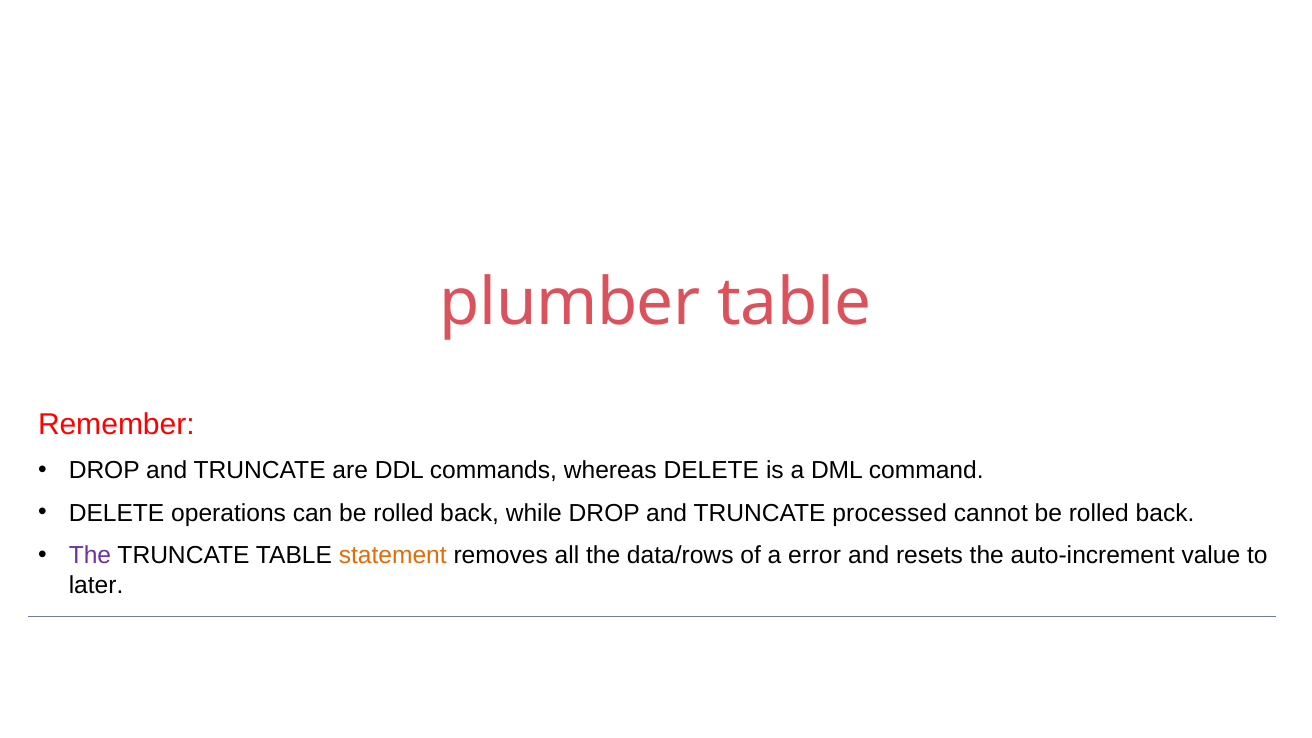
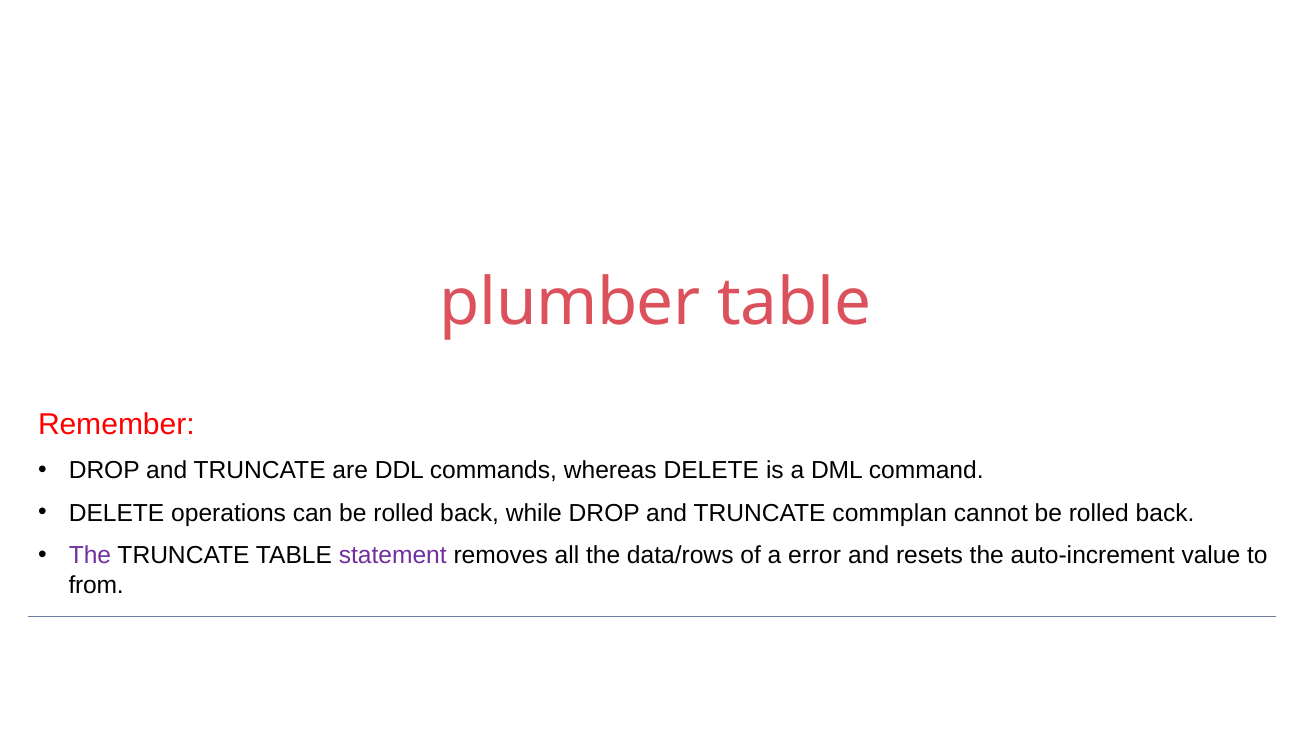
processed: processed -> commplan (890, 513)
statement colour: orange -> purple (393, 556)
later: later -> from (96, 585)
